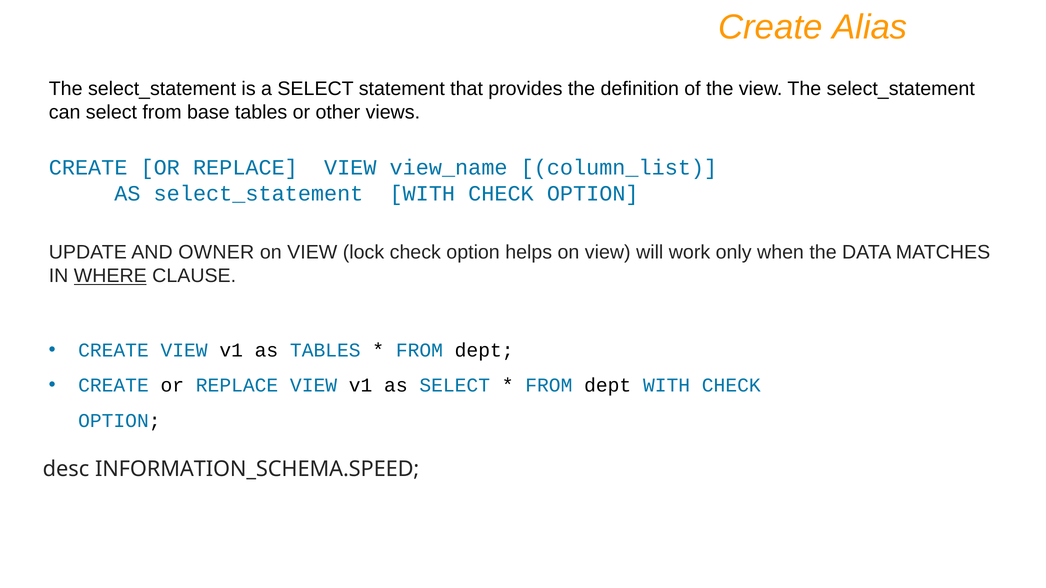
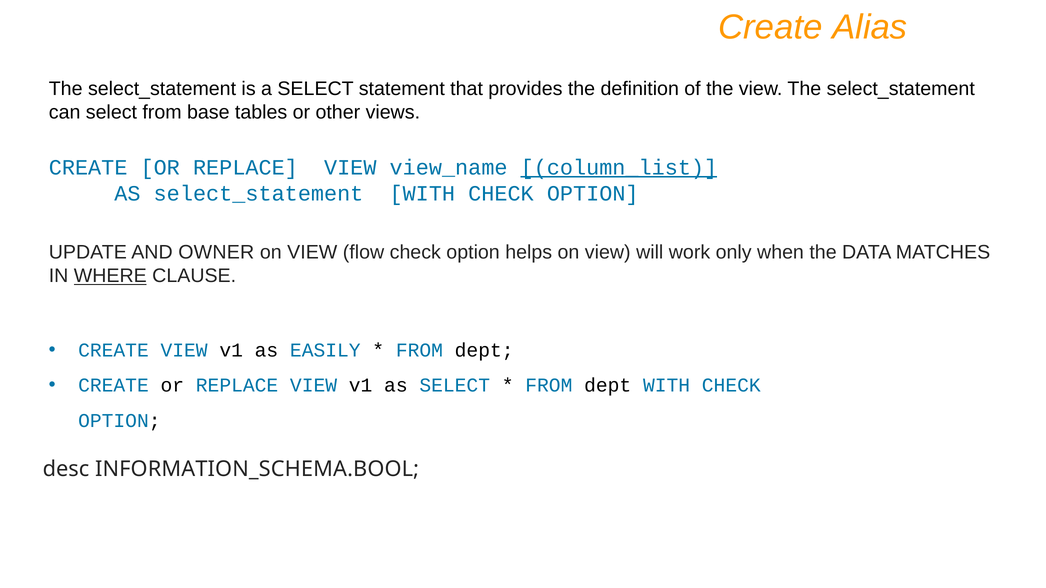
column_list underline: none -> present (619, 168)
lock: lock -> flow (364, 253)
as TABLES: TABLES -> EASILY (325, 350)
INFORMATION_SCHEMA.SPEED: INFORMATION_SCHEMA.SPEED -> INFORMATION_SCHEMA.BOOL (257, 470)
